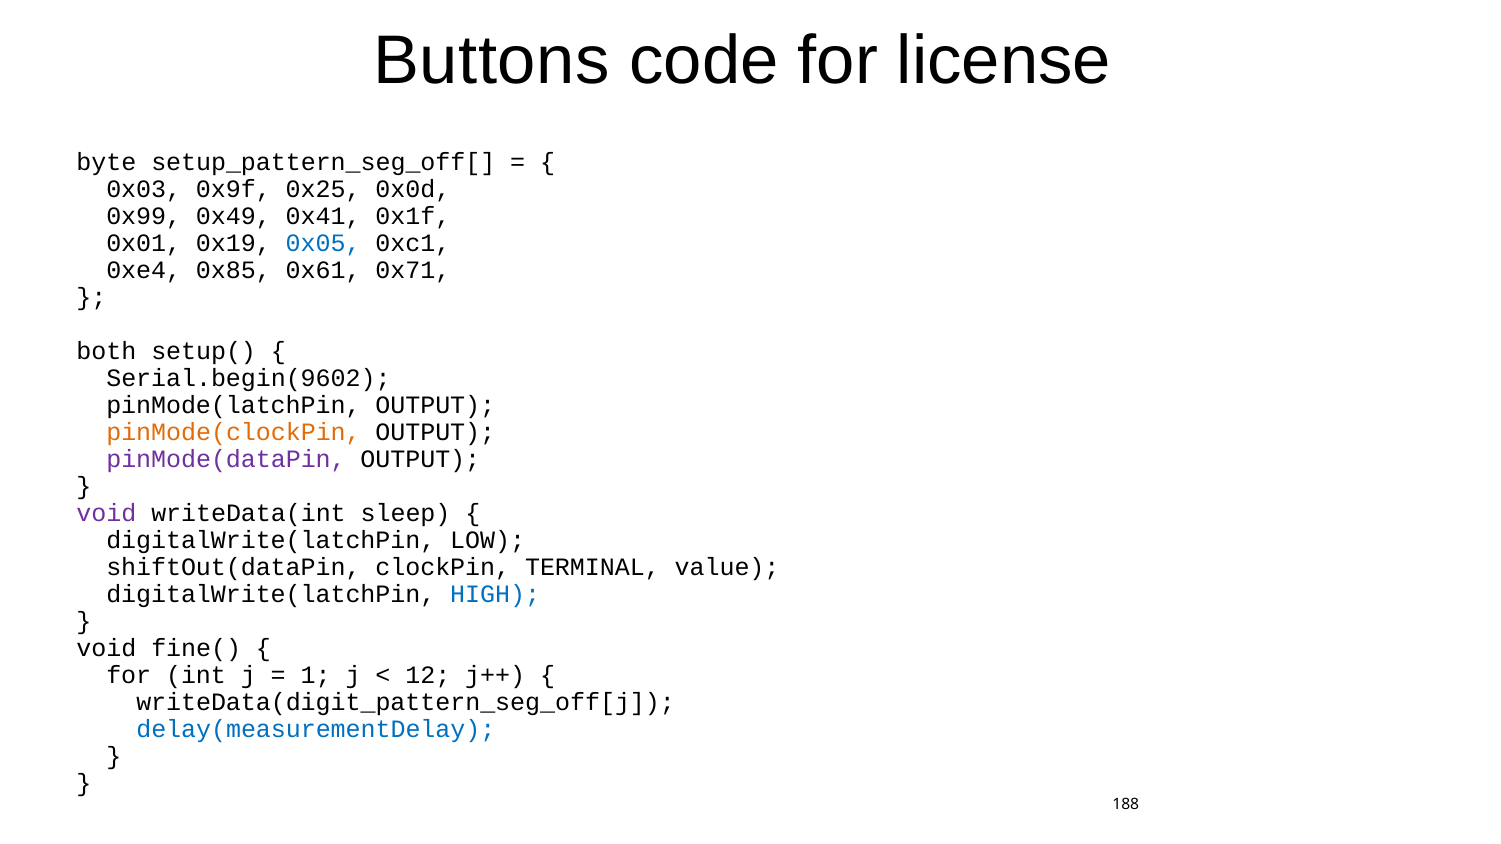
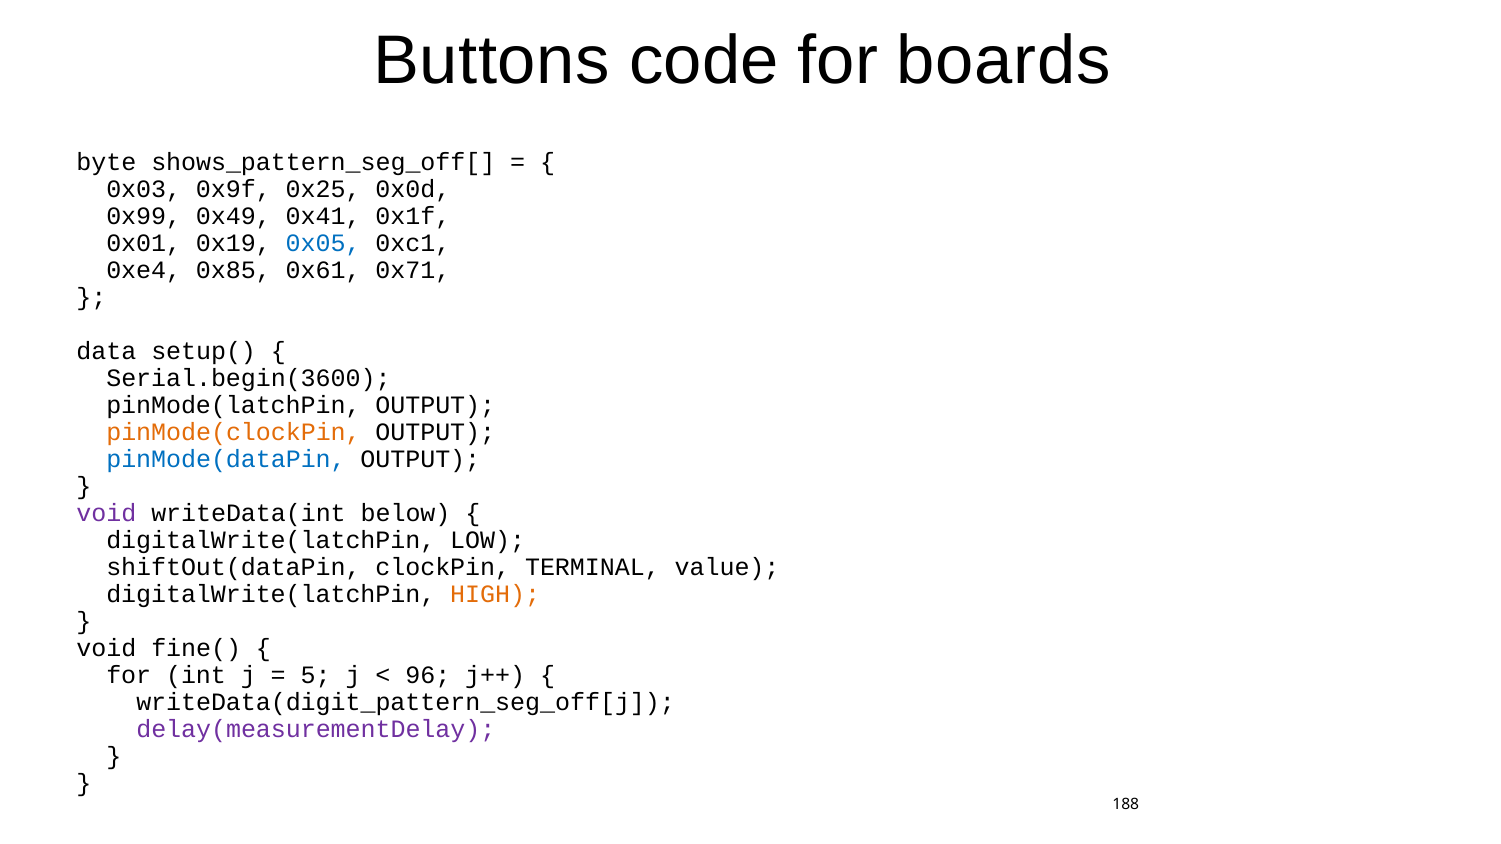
license: license -> boards (1004, 61)
setup_pattern_seg_off[: setup_pattern_seg_off[ -> shows_pattern_seg_off[ (323, 162)
both: both -> data (106, 351)
Serial.begin(9602: Serial.begin(9602 -> Serial.begin(3600 (248, 378)
pinMode(dataPin colour: purple -> blue (226, 459)
sleep: sleep -> below (406, 513)
HIGH colour: blue -> orange (495, 594)
1: 1 -> 5 (316, 675)
12: 12 -> 96 (428, 675)
delay(measurementDelay colour: blue -> purple (316, 729)
